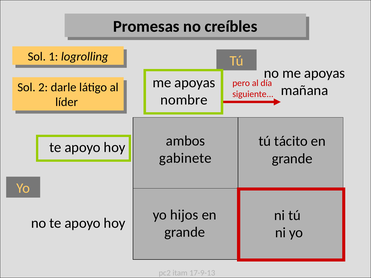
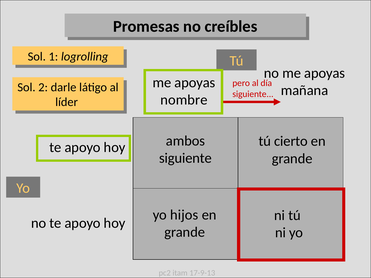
tácito: tácito -> cierto (291, 141)
gabinete: gabinete -> siguiente (186, 158)
